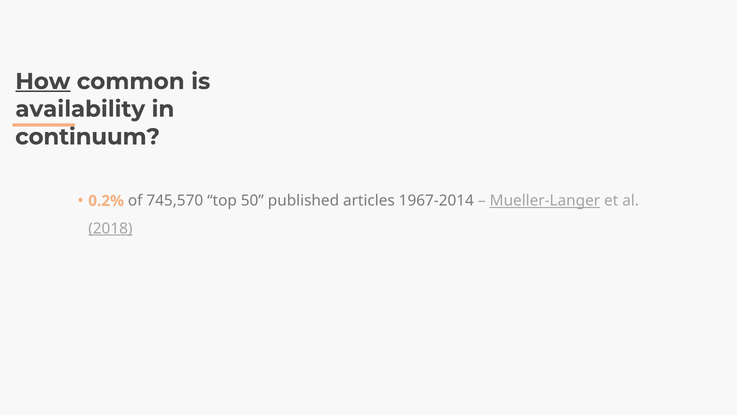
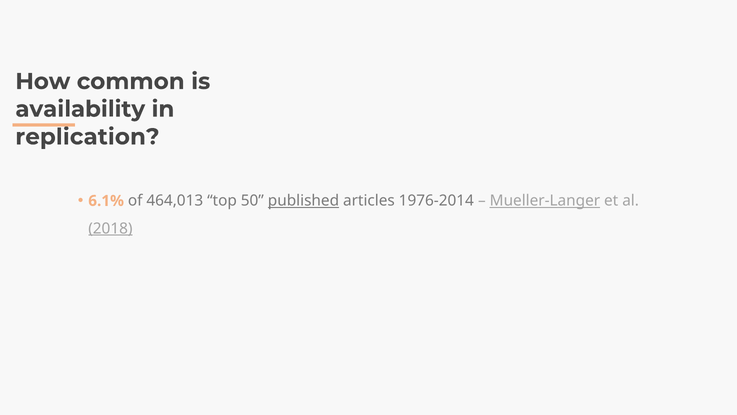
How underline: present -> none (43, 81)
continuum: continuum -> replication (87, 137)
0.2%: 0.2% -> 6.1% (106, 201)
745,570: 745,570 -> 464,013 (175, 201)
published underline: none -> present (303, 201)
1967-2014: 1967-2014 -> 1976-2014 (436, 201)
